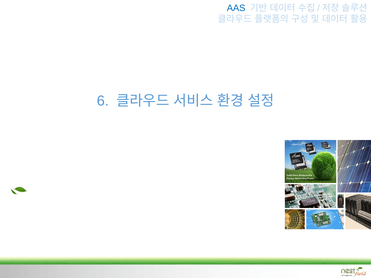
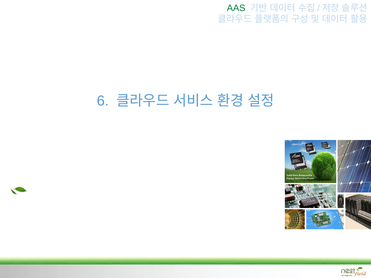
AAS colour: blue -> green (236, 8)
